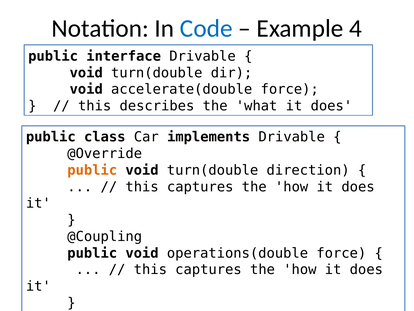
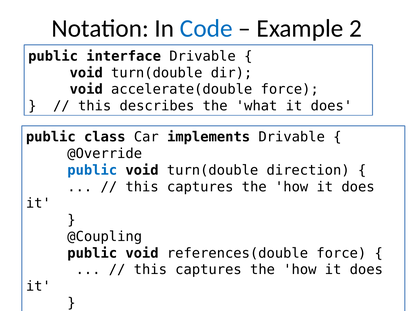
4: 4 -> 2 (356, 29)
public colour: orange -> blue (92, 170)
operations(double: operations(double -> references(double (237, 253)
